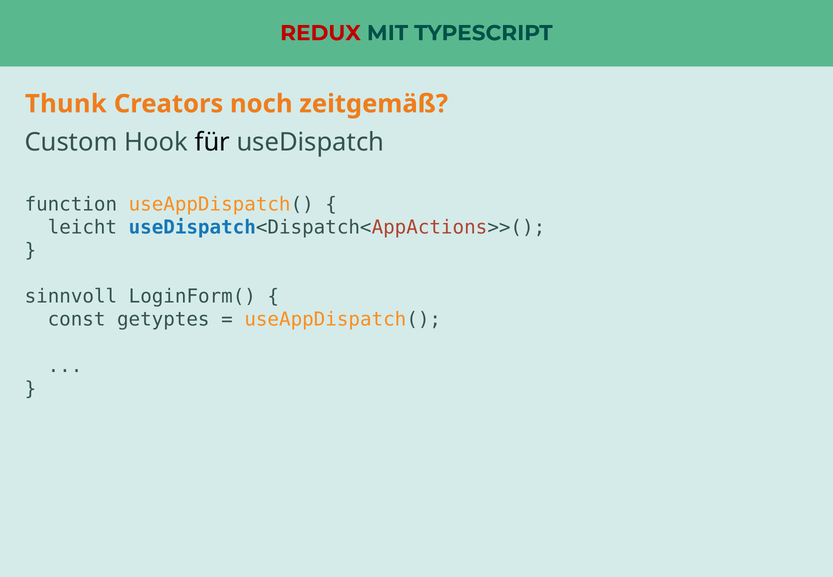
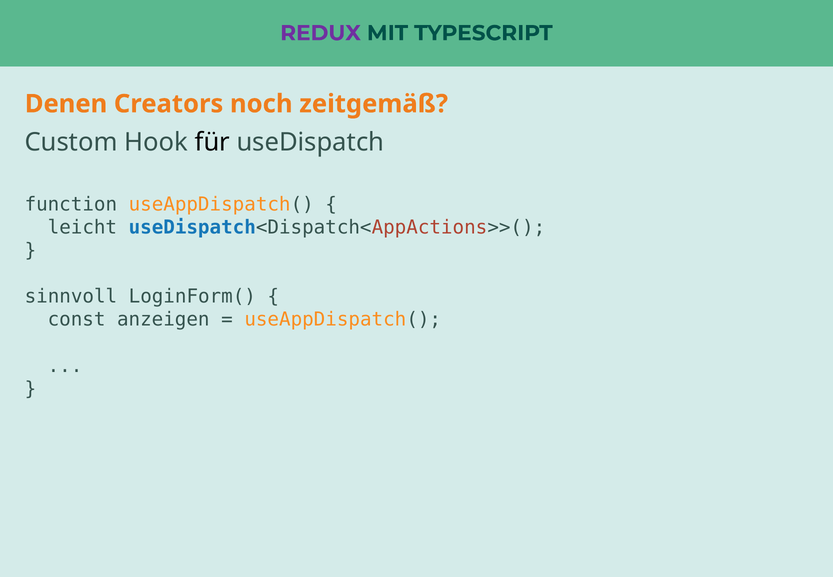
REDUX colour: red -> purple (321, 33)
Thunk: Thunk -> Denen (66, 104)
getyptes: getyptes -> anzeigen (163, 319)
